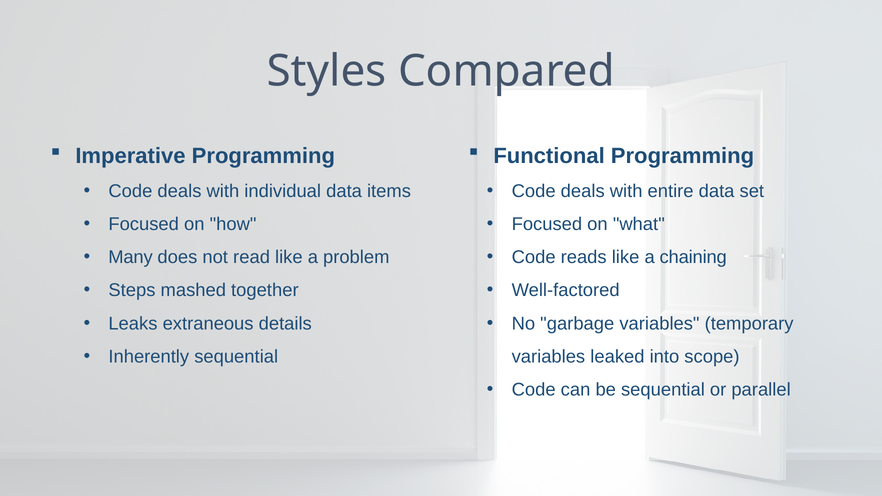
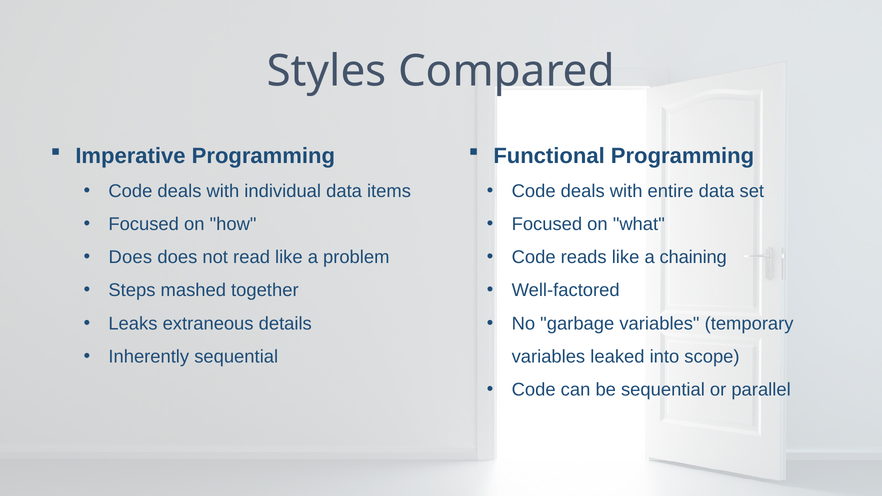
Many: Many -> Does (130, 257)
